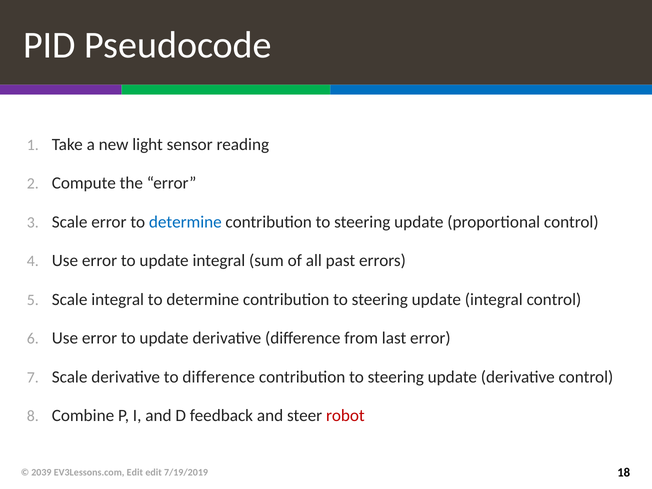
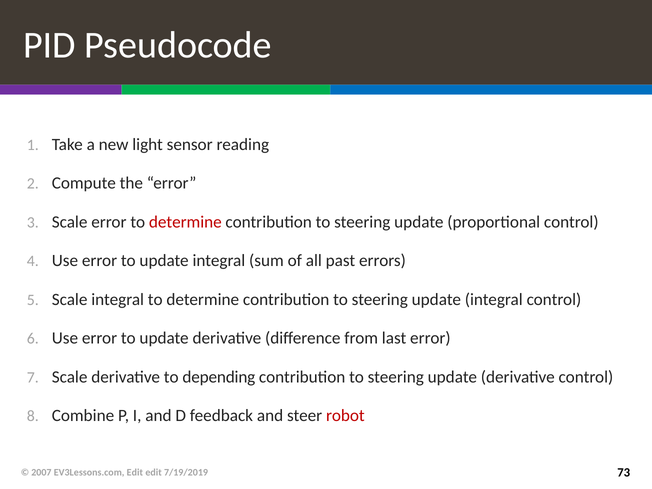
determine colour: blue -> red (185, 222)
to difference: difference -> depending (219, 377)
2039: 2039 -> 2007 (41, 473)
18: 18 -> 73 (624, 473)
